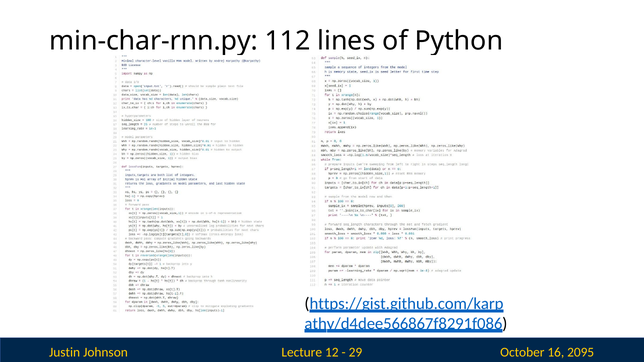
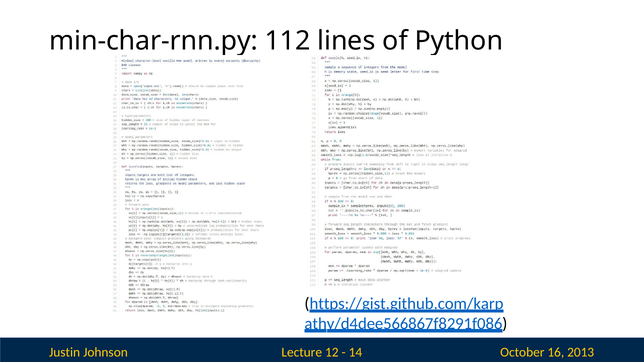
29: 29 -> 14 (355, 353)
2095: 2095 -> 2013 (581, 352)
